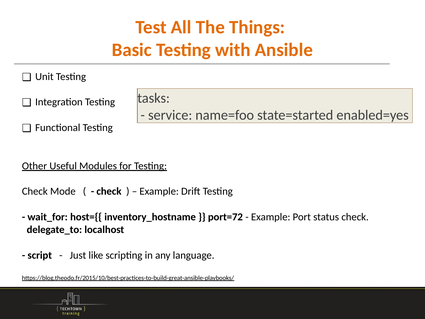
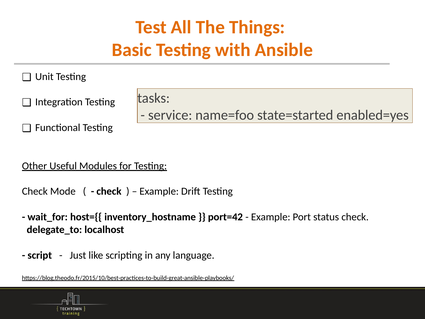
port=72: port=72 -> port=42 (225, 217)
